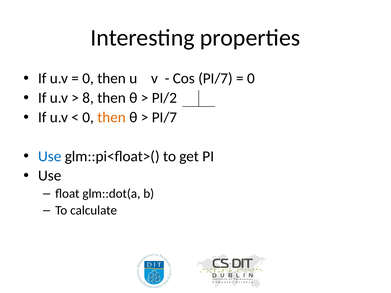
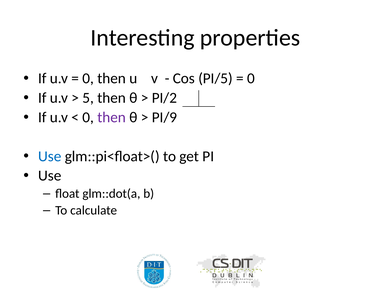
Cos PI/7: PI/7 -> PI/5 (216, 79)
8: 8 -> 5 (88, 98)
then colour: orange -> purple (112, 117)
PI/7: PI/7 -> PI/9 (164, 117)
